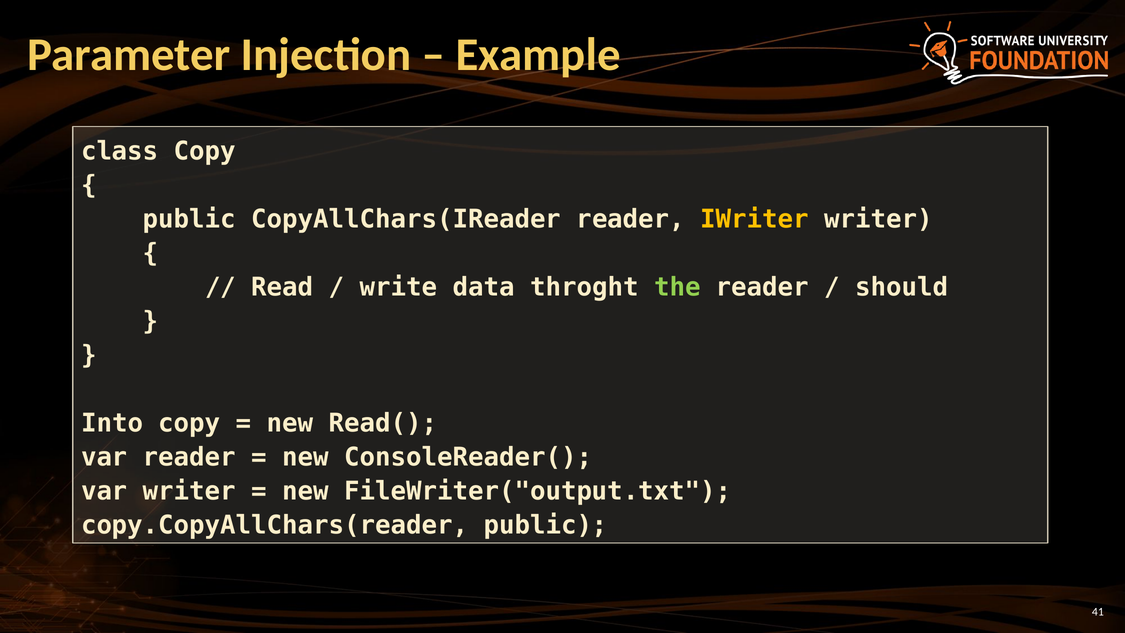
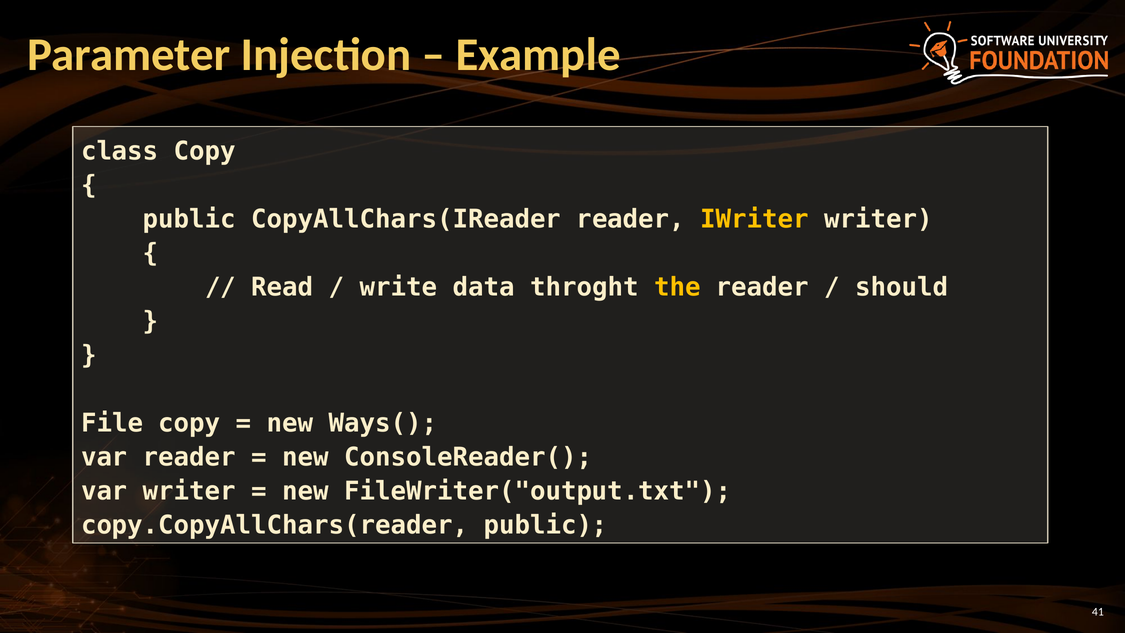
the colour: light green -> yellow (677, 287)
Into: Into -> File (112, 423)
Read(: Read( -> Ways( (383, 423)
